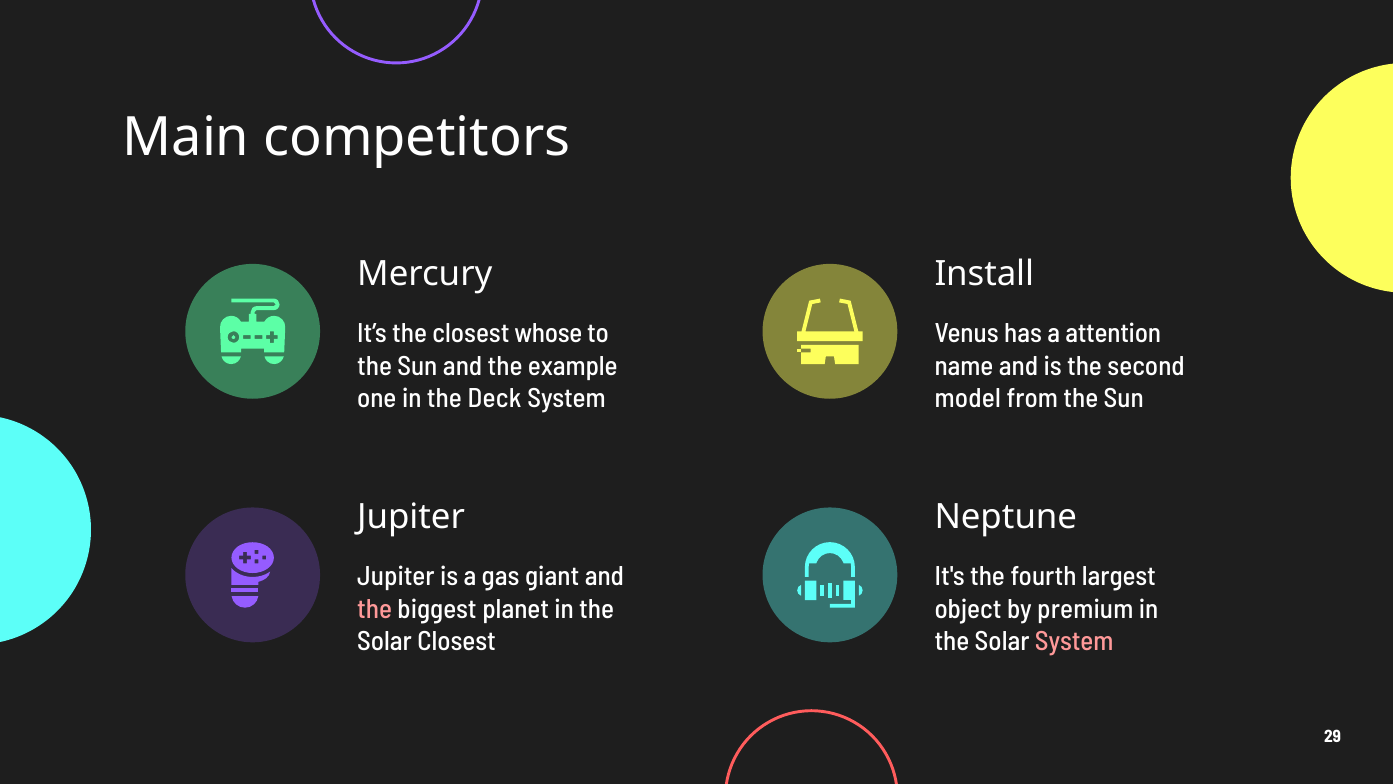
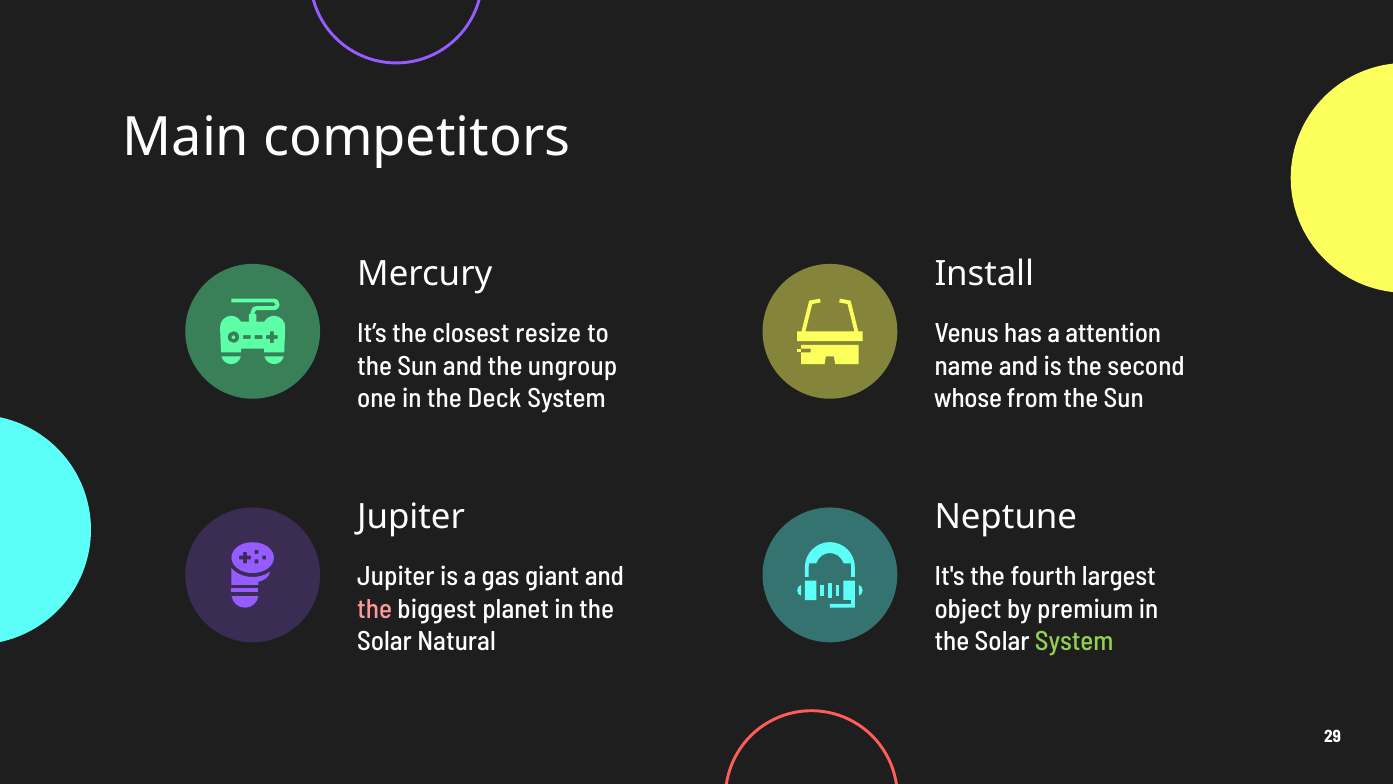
whose: whose -> resize (548, 334)
example: example -> ungroup (573, 366)
model: model -> whose (968, 399)
Solar Closest: Closest -> Natural (457, 642)
System colour: pink -> light green (1074, 642)
